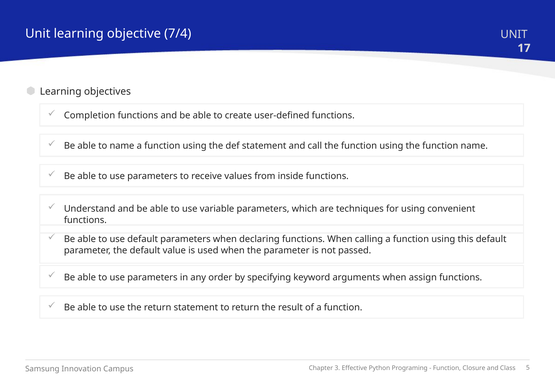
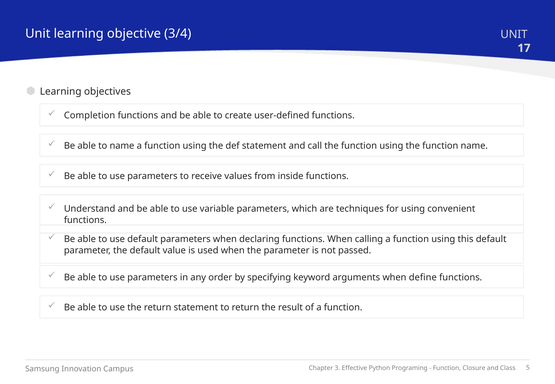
7/4: 7/4 -> 3/4 (178, 34)
assign: assign -> define (423, 277)
